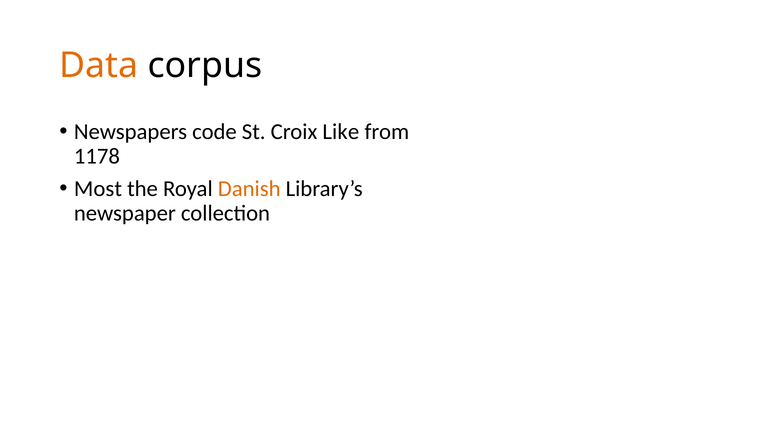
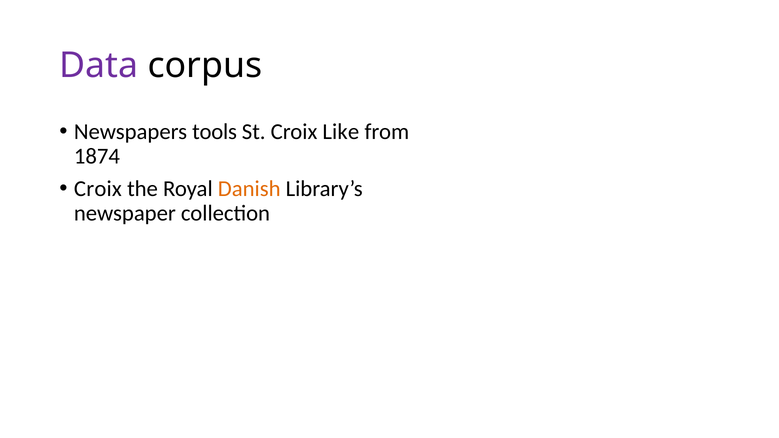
Data colour: orange -> purple (99, 65)
code: code -> tools (215, 132)
1178: 1178 -> 1874 (97, 156)
Most: Most -> Croix (98, 189)
